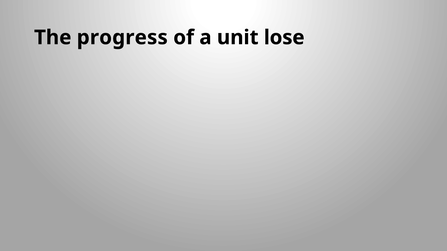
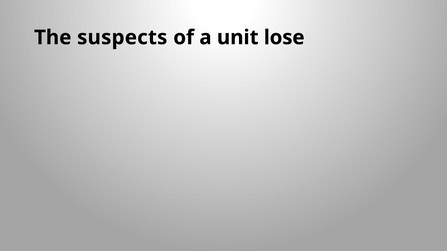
progress: progress -> suspects (122, 38)
